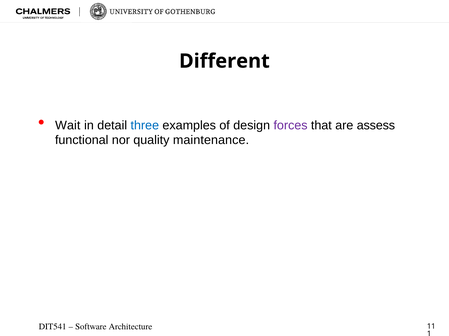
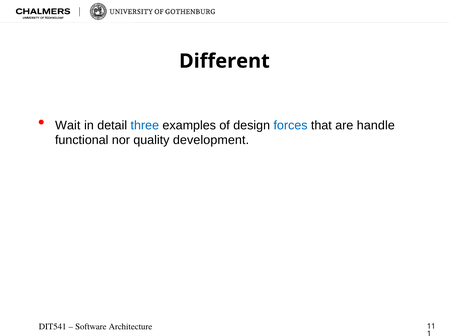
forces colour: purple -> blue (291, 126)
assess: assess -> handle (376, 126)
maintenance: maintenance -> development (211, 140)
